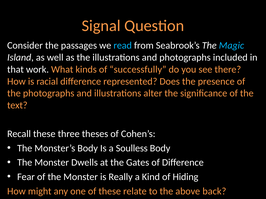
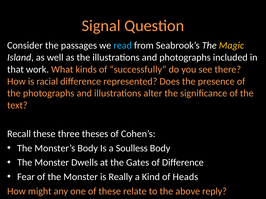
Magic colour: light blue -> yellow (231, 46)
Hiding: Hiding -> Heads (185, 177)
back: back -> reply (214, 192)
